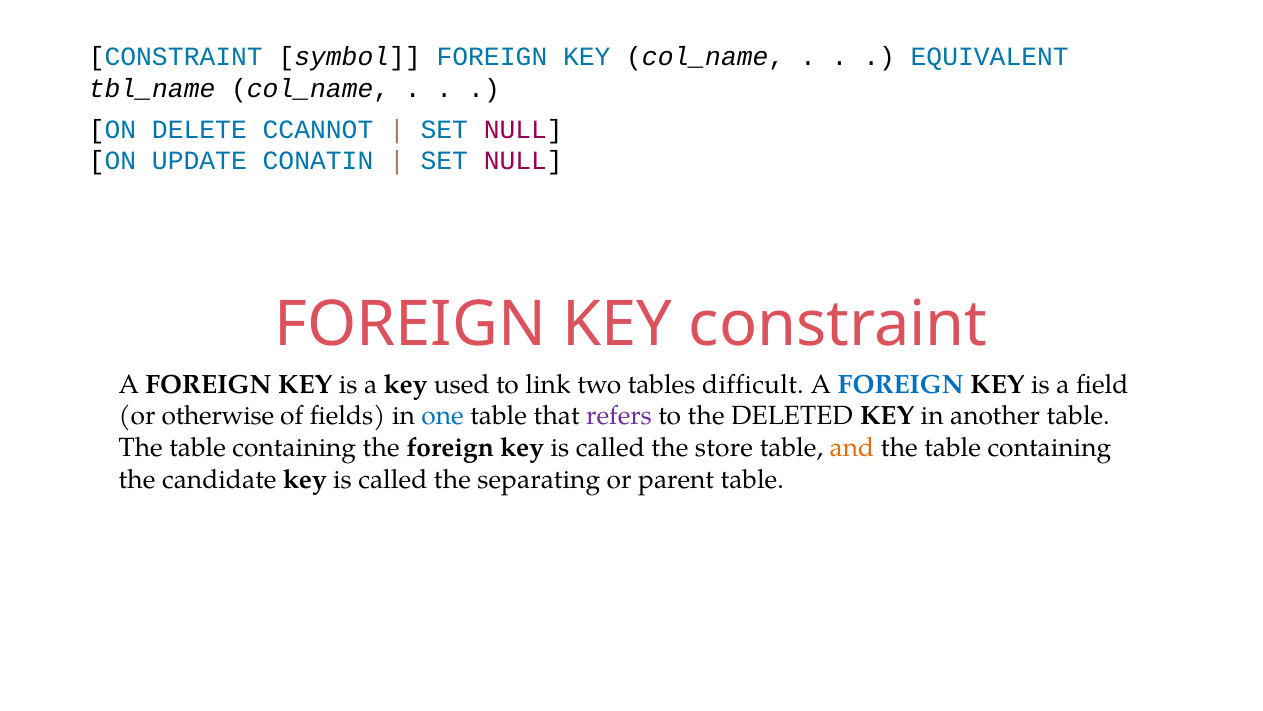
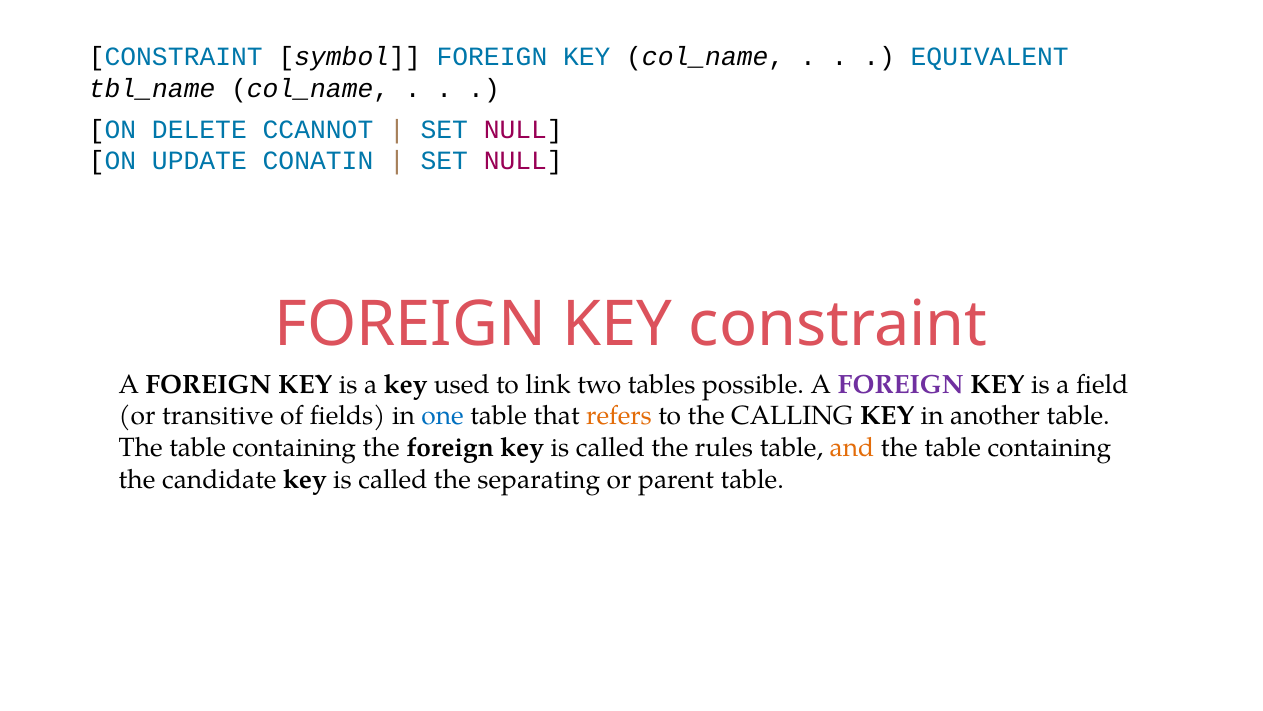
difficult: difficult -> possible (753, 384)
FOREIGN colour: blue -> purple (901, 384)
otherwise: otherwise -> transitive (218, 416)
refers colour: purple -> orange (619, 416)
DELETED: DELETED -> CALLING (792, 416)
store: store -> rules (724, 447)
